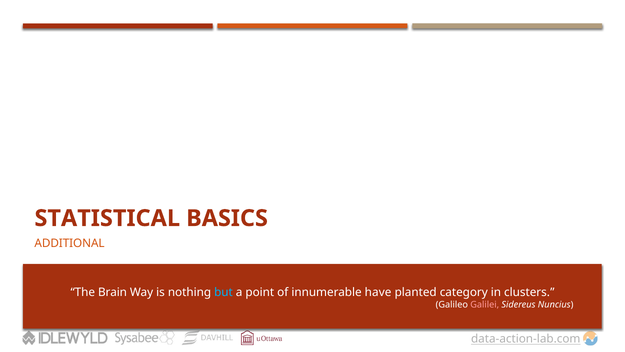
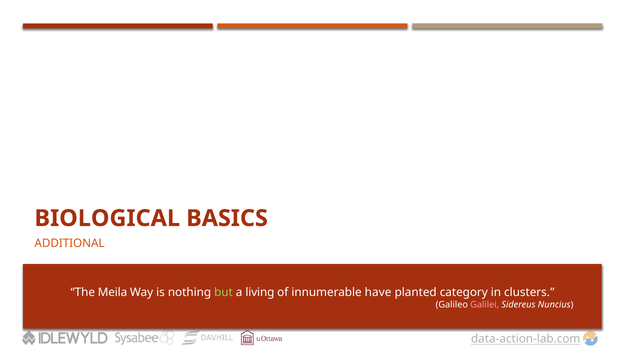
STATISTICAL: STATISTICAL -> BIOLOGICAL (107, 218)
Brain: Brain -> Meila (113, 292)
but colour: light blue -> light green (223, 292)
point: point -> living (260, 292)
